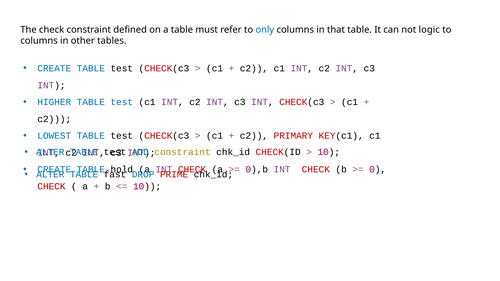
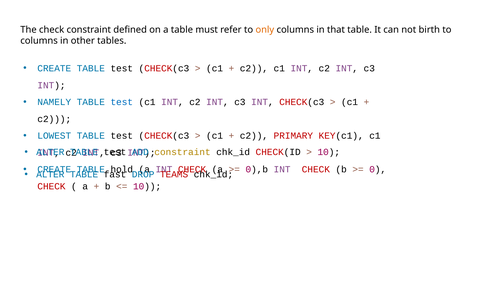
only colour: blue -> orange (265, 30)
logic: logic -> birth (429, 30)
HIGHER: HIGHER -> NAMELY (54, 102)
PRIME: PRIME -> TEAMS (174, 175)
